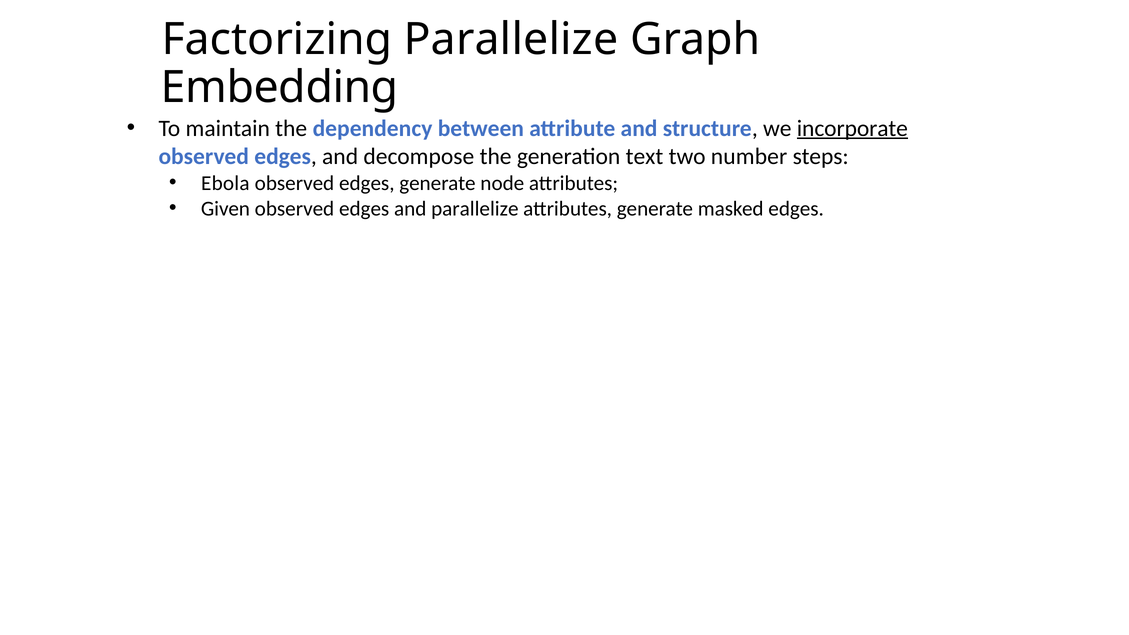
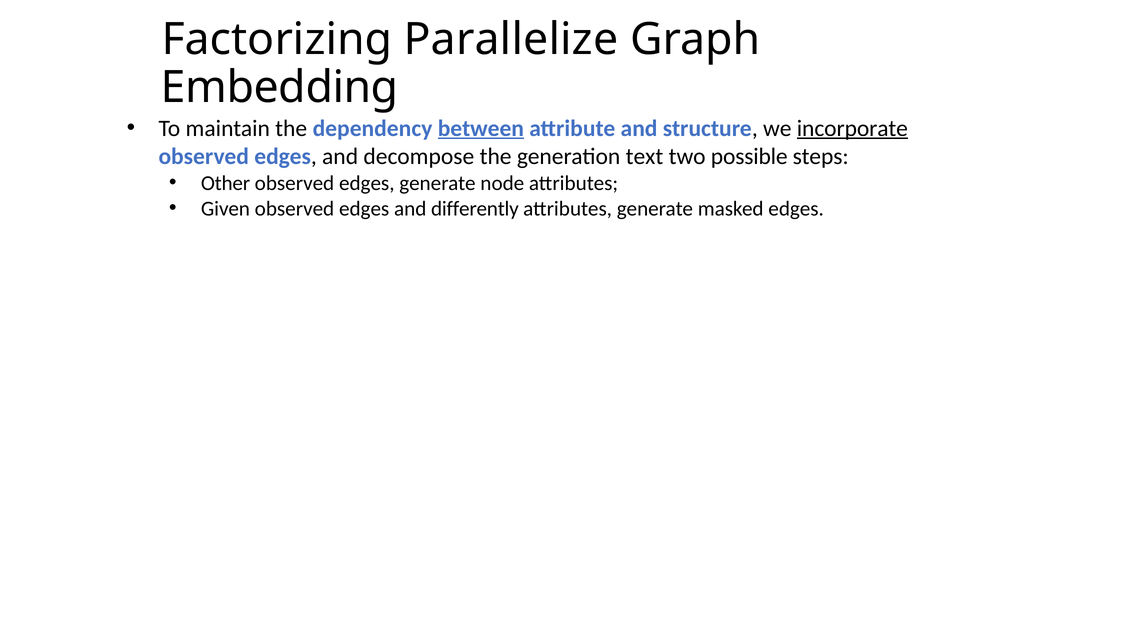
between underline: none -> present (481, 128)
number: number -> possible (749, 156)
Ebola: Ebola -> Other (226, 183)
and parallelize: parallelize -> differently (475, 209)
